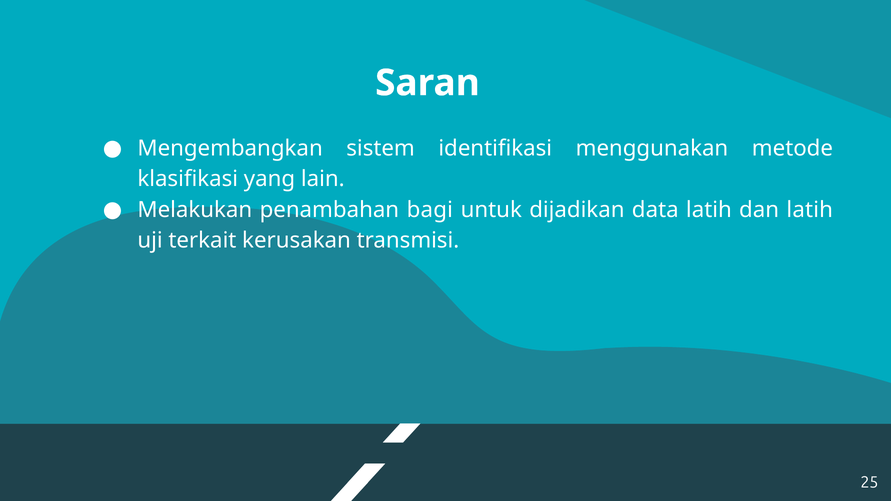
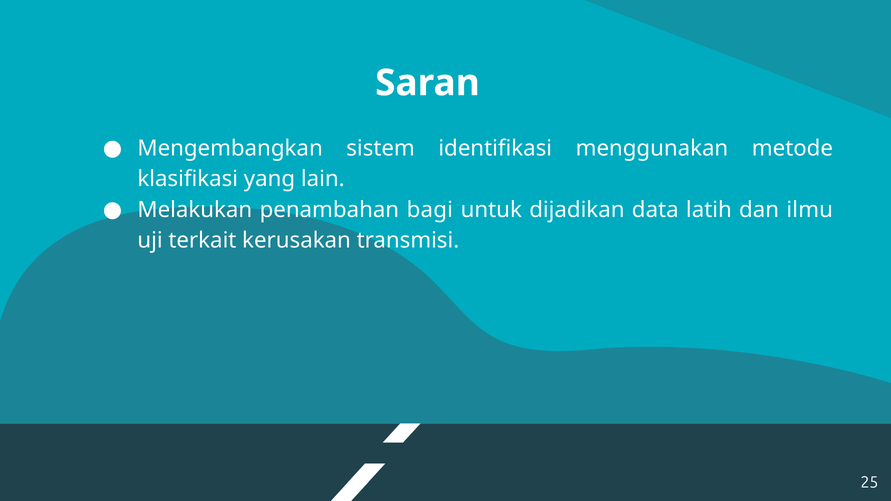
dan latih: latih -> ilmu (810, 210)
